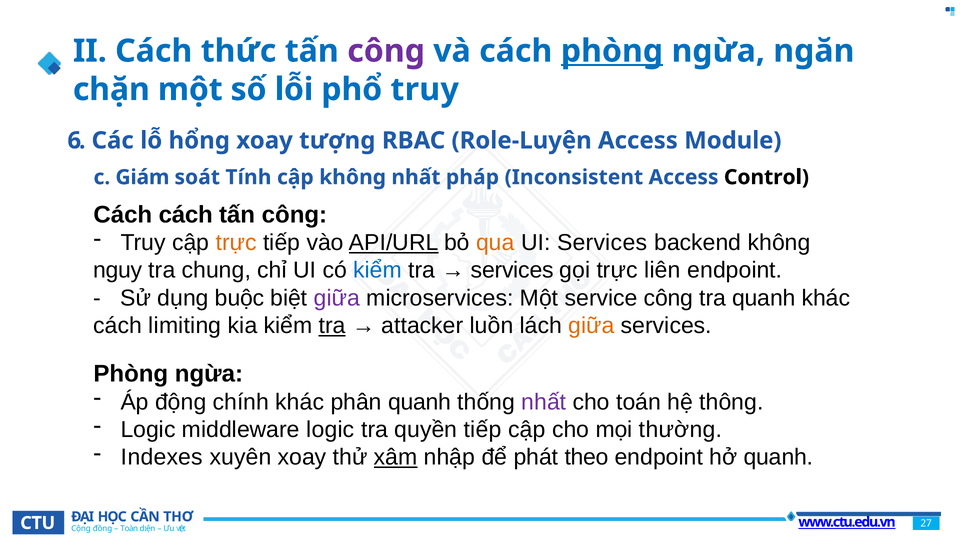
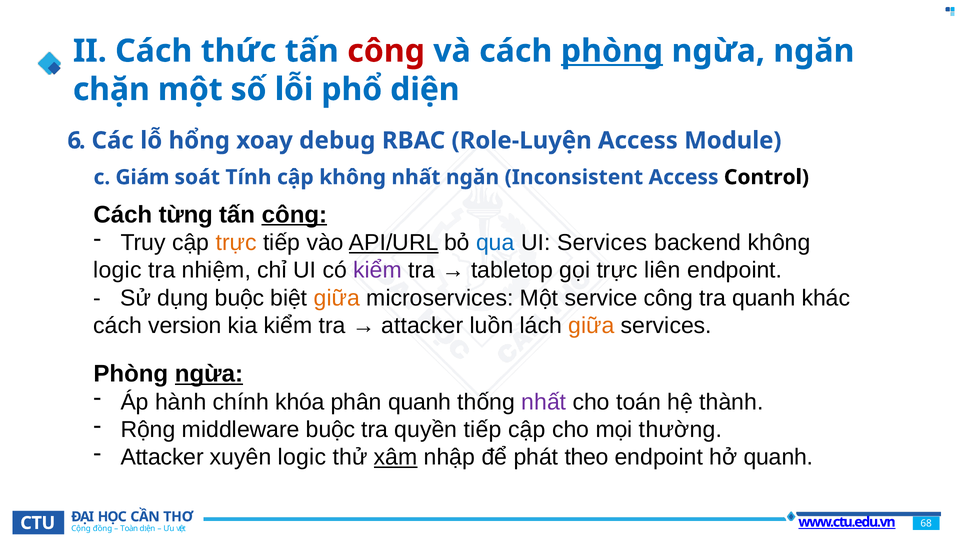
công colour: purple -> red (386, 51)
phổ truy: truy -> diện (425, 90)
tượng: tượng -> debug (337, 141)
nhất pháp: pháp -> ngăn (473, 177)
Cách cách: cách -> từng (186, 215)
công underline: none -> present (294, 215)
qua colour: orange -> blue (495, 243)
nguy: nguy -> logic (118, 270)
chung: chung -> nhiệm (216, 270)
kiểm colour: blue -> purple (378, 270)
services: services -> tabletop (512, 270)
giữa colour: purple -> orange (337, 298)
limiting: limiting -> version (185, 326)
tra underline: present -> none (332, 326)
ngừa underline: none -> present (209, 374)
động: động -> hành (181, 402)
chính khác: khác -> khóa (300, 402)
thông: thông -> thành (731, 402)
Logic: Logic -> Rộng (148, 430)
middleware logic: logic -> buộc (331, 430)
Indexes: Indexes -> Attacker (162, 457)
xuyên xoay: xoay -> logic (302, 457)
27: 27 -> 68 (926, 523)
